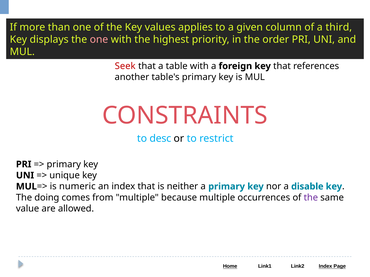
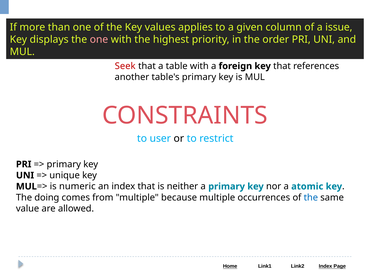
third: third -> issue (339, 27)
desc: desc -> user (160, 139)
disable: disable -> atomic (307, 187)
the colour: purple -> blue (311, 198)
